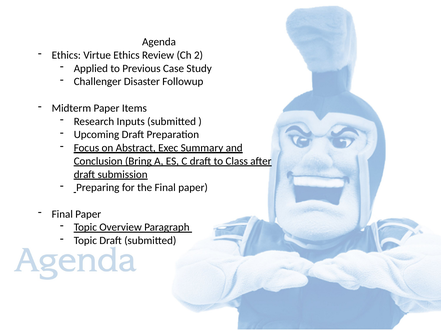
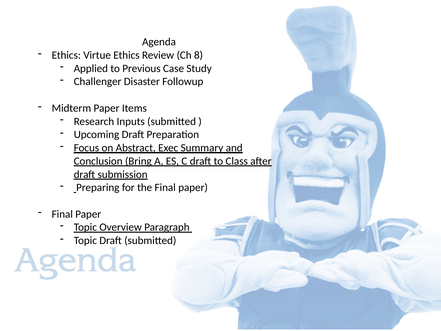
2: 2 -> 8 (199, 55)
